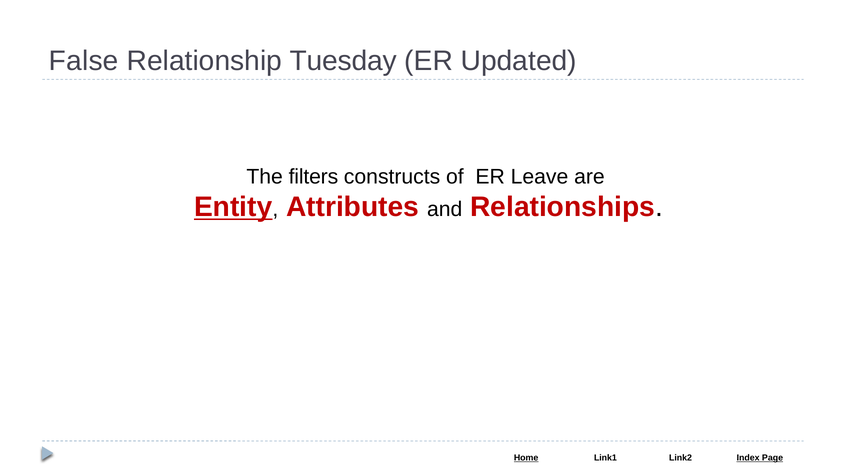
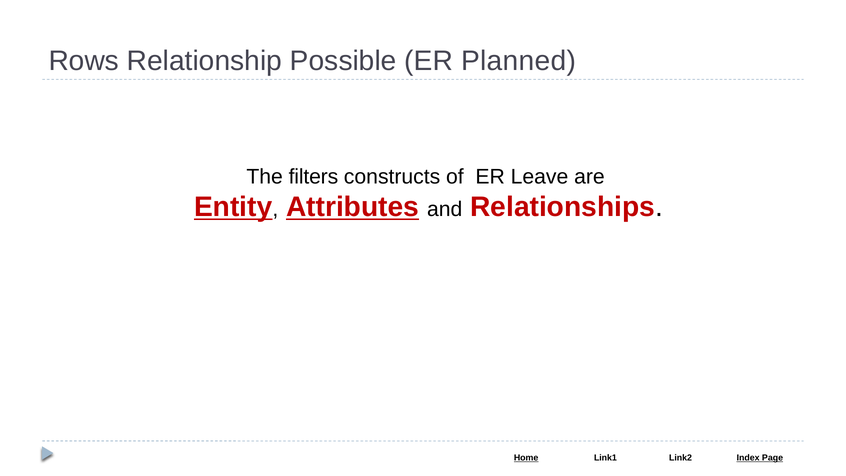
False: False -> Rows (84, 61)
Tuesday: Tuesday -> Possible (343, 61)
Updated: Updated -> Planned (519, 61)
Attributes underline: none -> present (353, 207)
